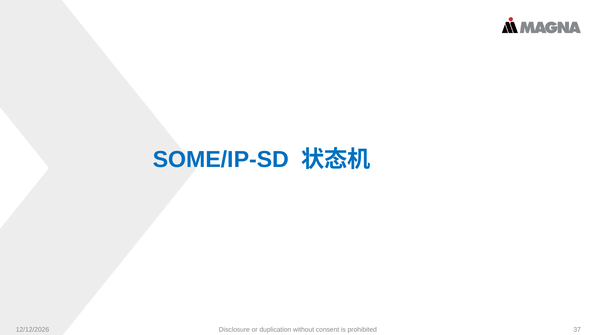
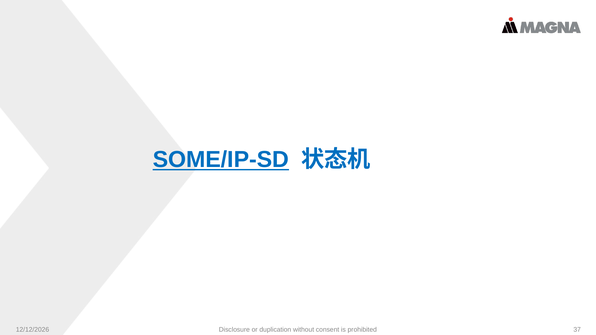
SOME/IP-SD underline: none -> present (221, 160)
